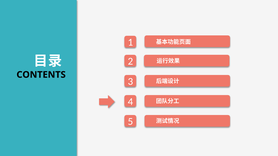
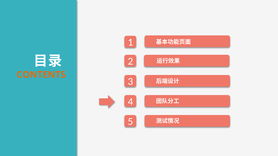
CONTENTS colour: black -> orange (41, 75)
